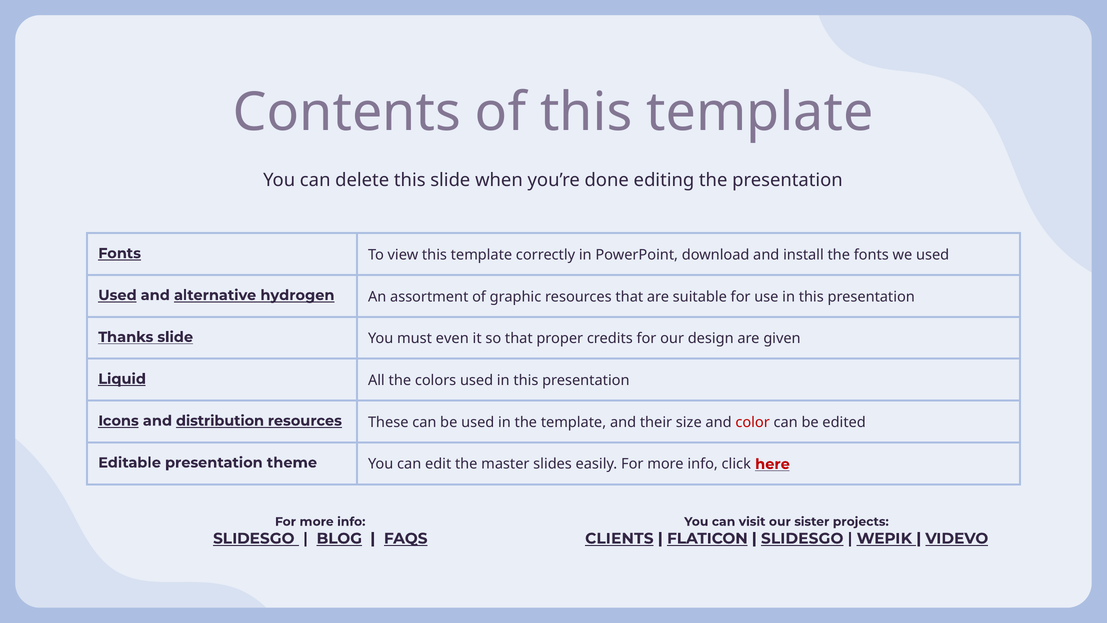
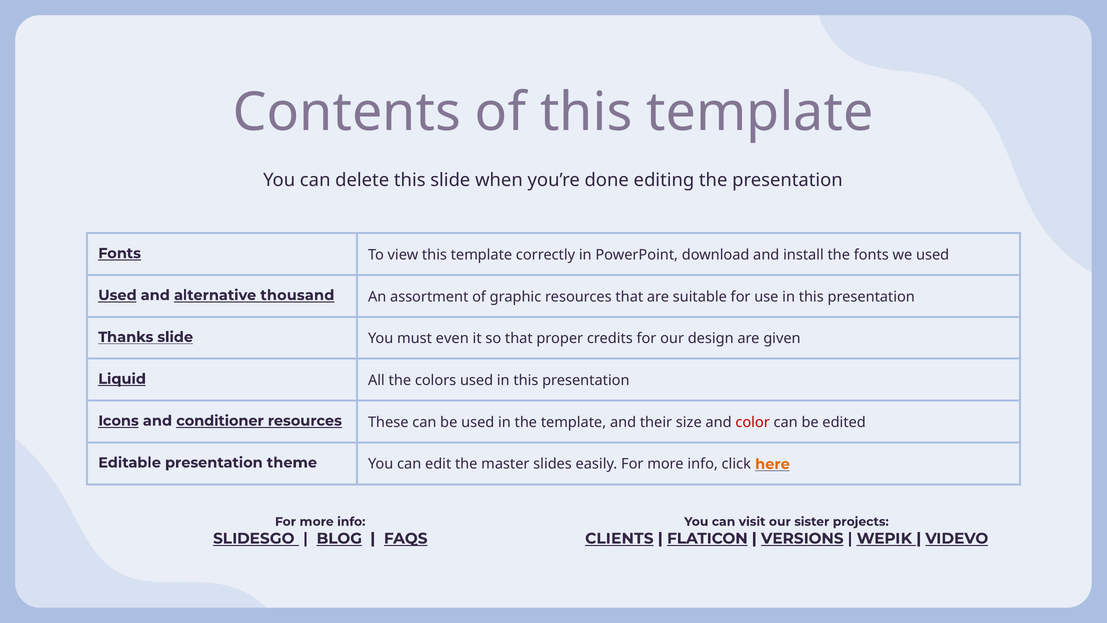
hydrogen: hydrogen -> thousand (297, 295)
distribution: distribution -> conditioner (220, 421)
here colour: red -> orange (773, 464)
SLIDESGO: SLIDESGO -> VERSIONS (802, 538)
